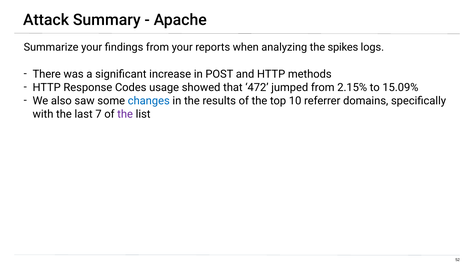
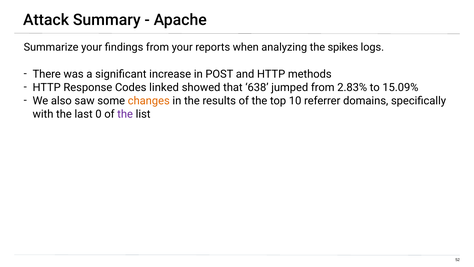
usage: usage -> linked (164, 87)
472: 472 -> 638 (257, 87)
2.15%: 2.15% -> 2.83% (352, 87)
changes colour: blue -> orange (149, 101)
7: 7 -> 0 (99, 114)
